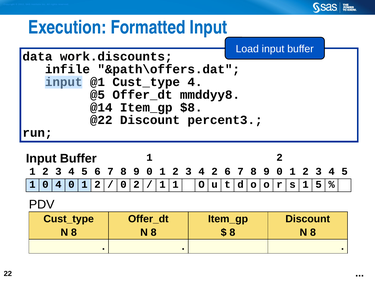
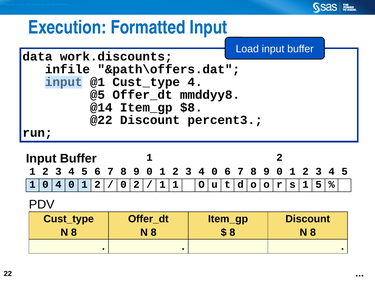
3 4 2: 2 -> 0 (215, 172)
